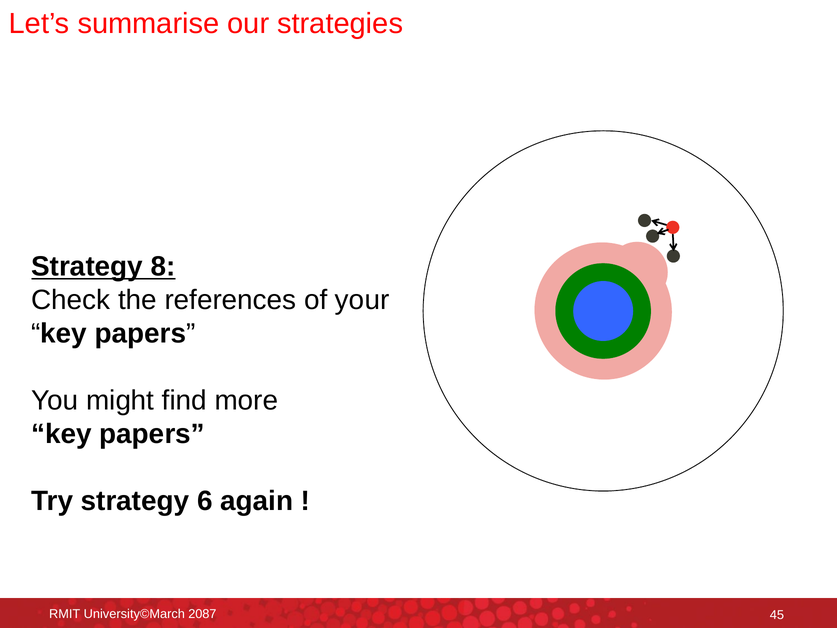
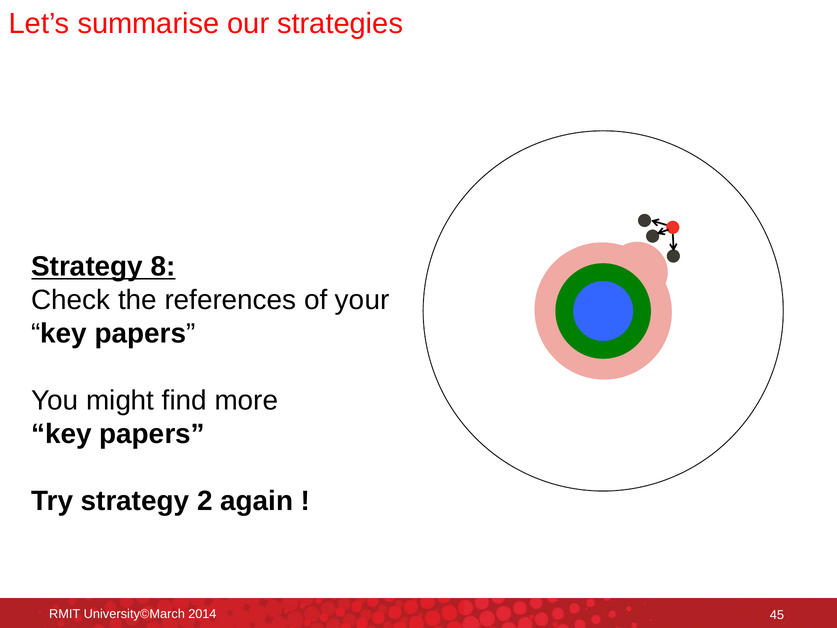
6: 6 -> 2 (205, 501)
2087: 2087 -> 2014 (202, 614)
